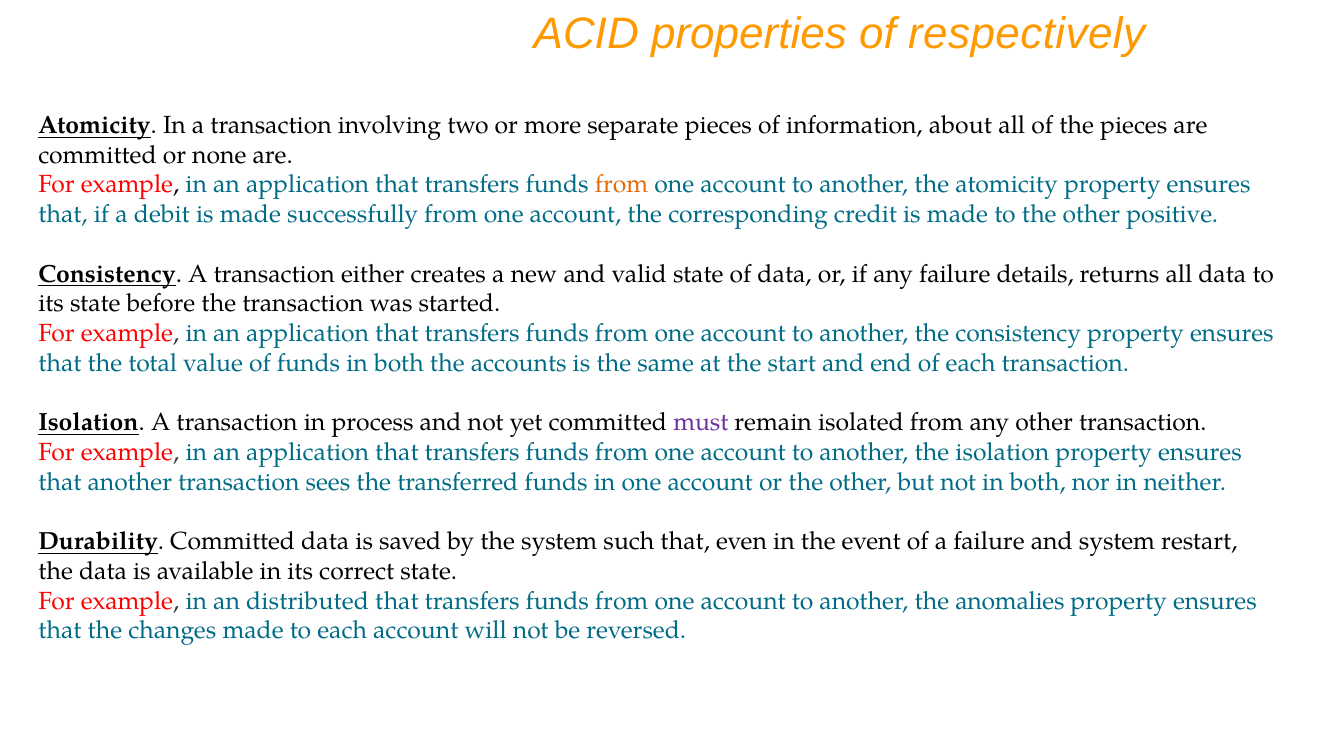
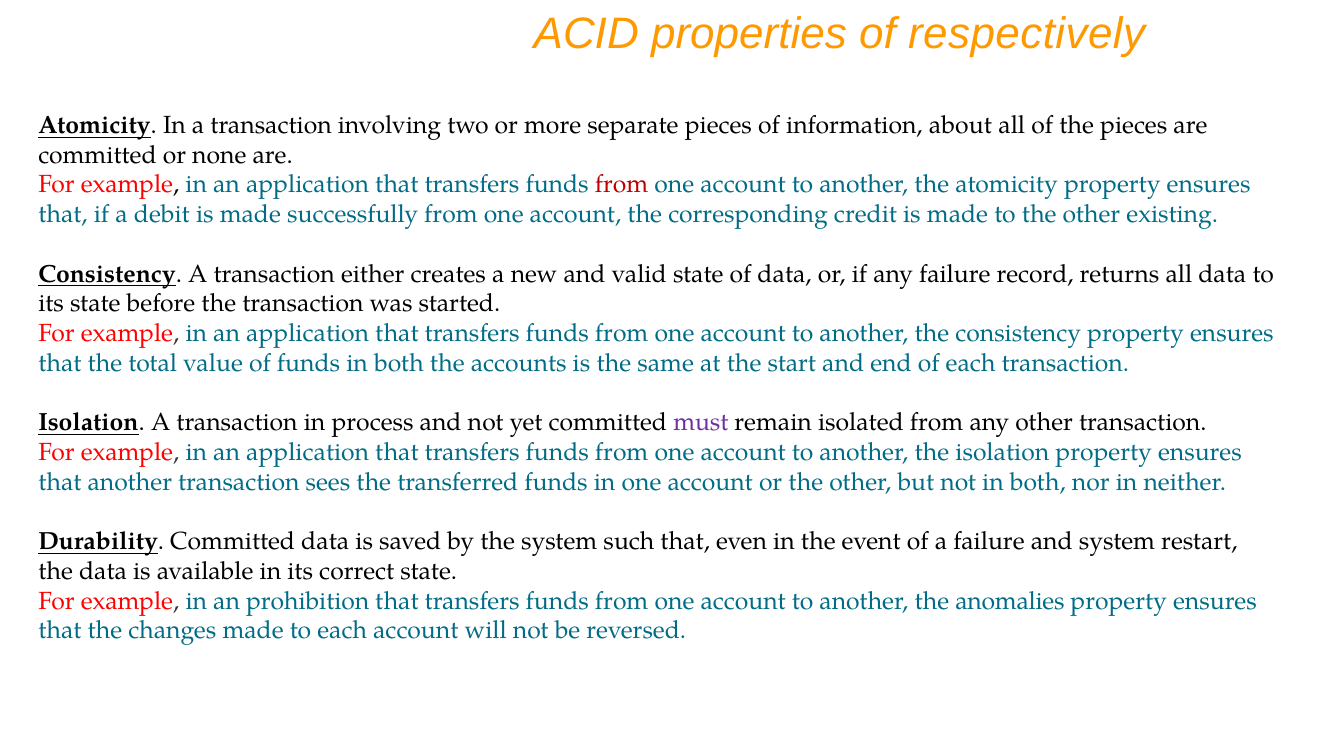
from colour: orange -> red (621, 185)
positive: positive -> existing (1172, 215)
details: details -> record (1035, 274)
distributed: distributed -> prohibition (308, 601)
